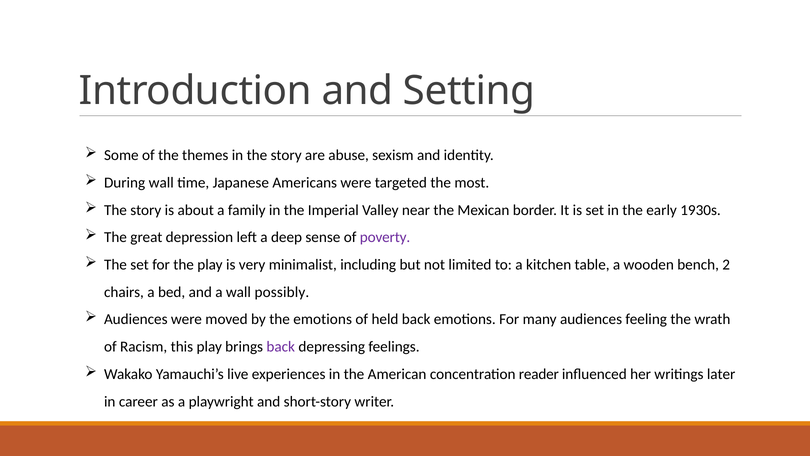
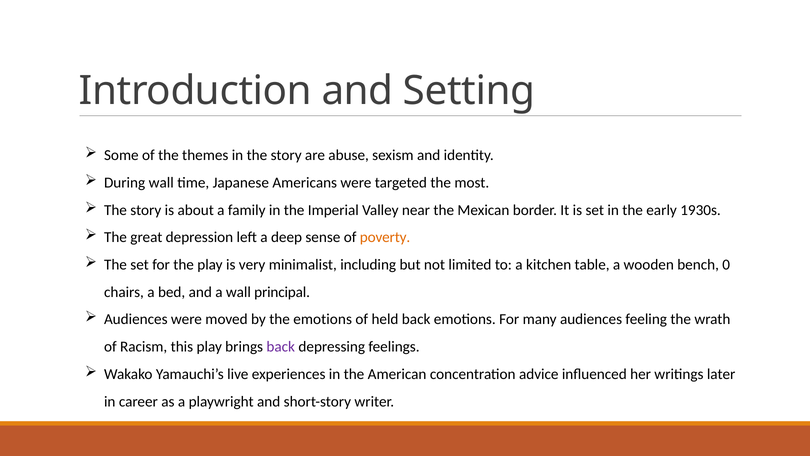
poverty colour: purple -> orange (385, 237)
2: 2 -> 0 (726, 264)
possibly: possibly -> principal (282, 292)
reader: reader -> advice (539, 374)
